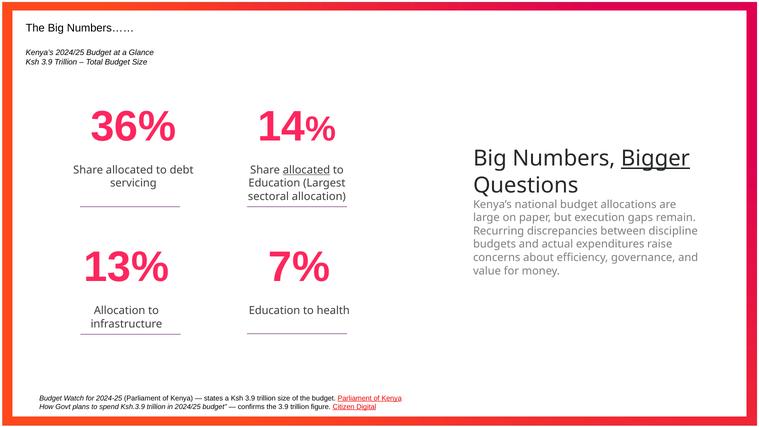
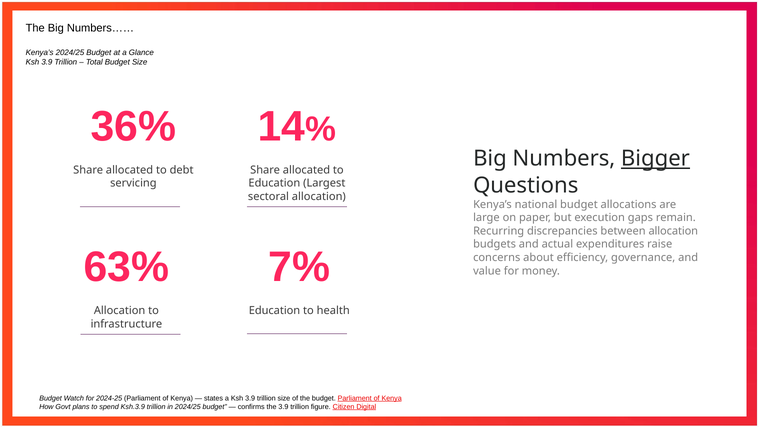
allocated underline: present -> none (306, 170)
between discipline: discipline -> allocation (673, 231)
13%: 13% -> 63% (126, 267)
